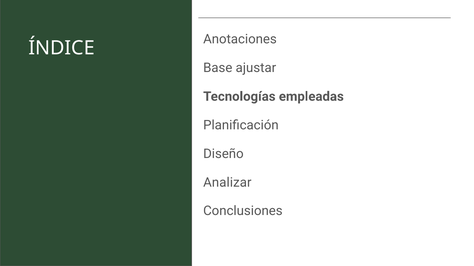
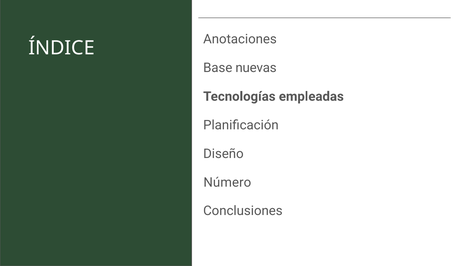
ajustar: ajustar -> nuevas (256, 68)
Analizar: Analizar -> Número (227, 183)
